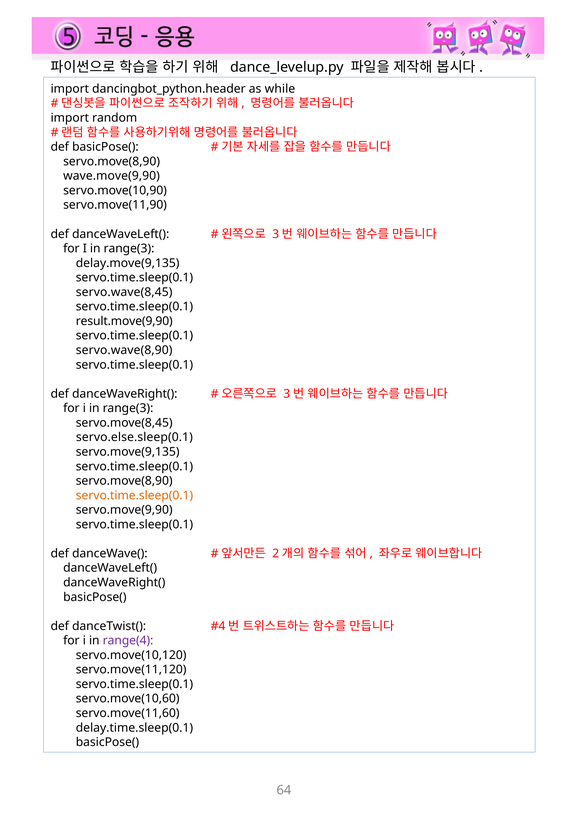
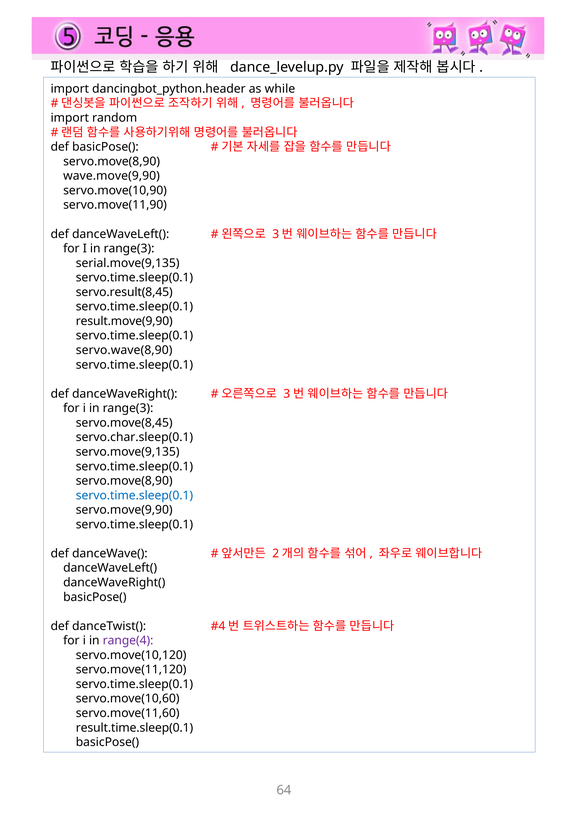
delay.move(9,135: delay.move(9,135 -> serial.move(9,135 (128, 263)
servo.wave(8,45: servo.wave(8,45 -> servo.result(8,45 (124, 292)
servo.else.sleep(0.1: servo.else.sleep(0.1 -> servo.char.sleep(0.1 (134, 437)
servo.time.sleep(0.1 colour: orange -> blue (134, 496)
delay.time.sleep(0.1: delay.time.sleep(0.1 -> result.time.sleep(0.1 (134, 728)
